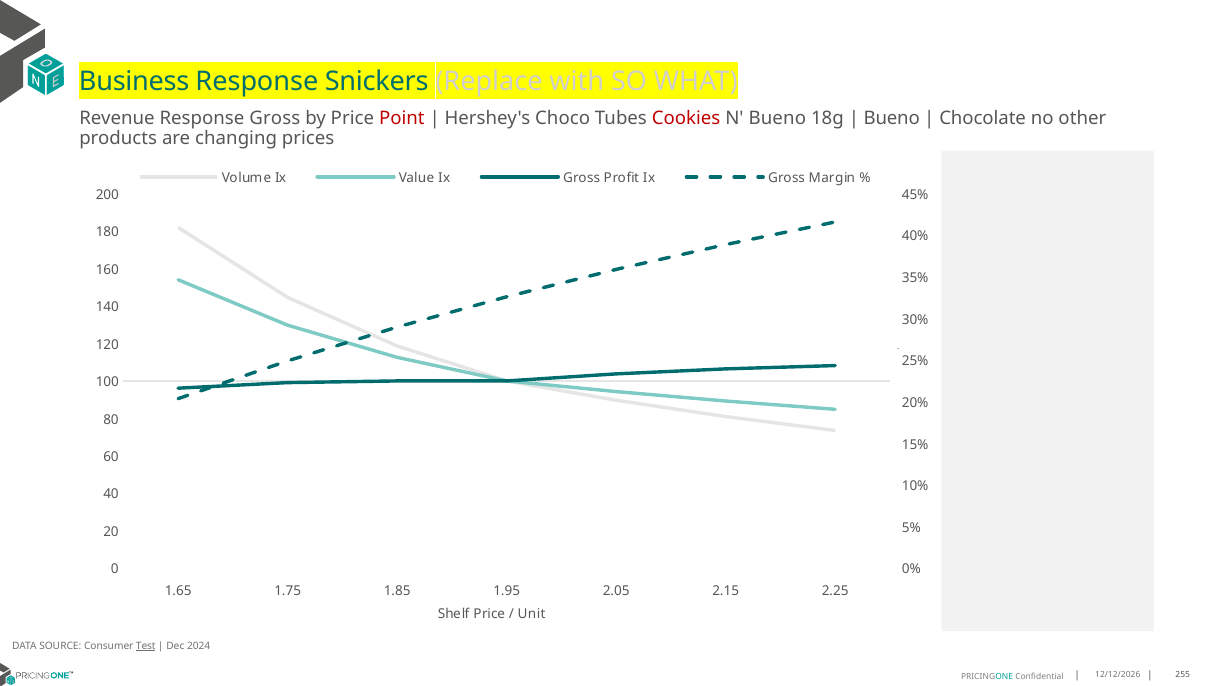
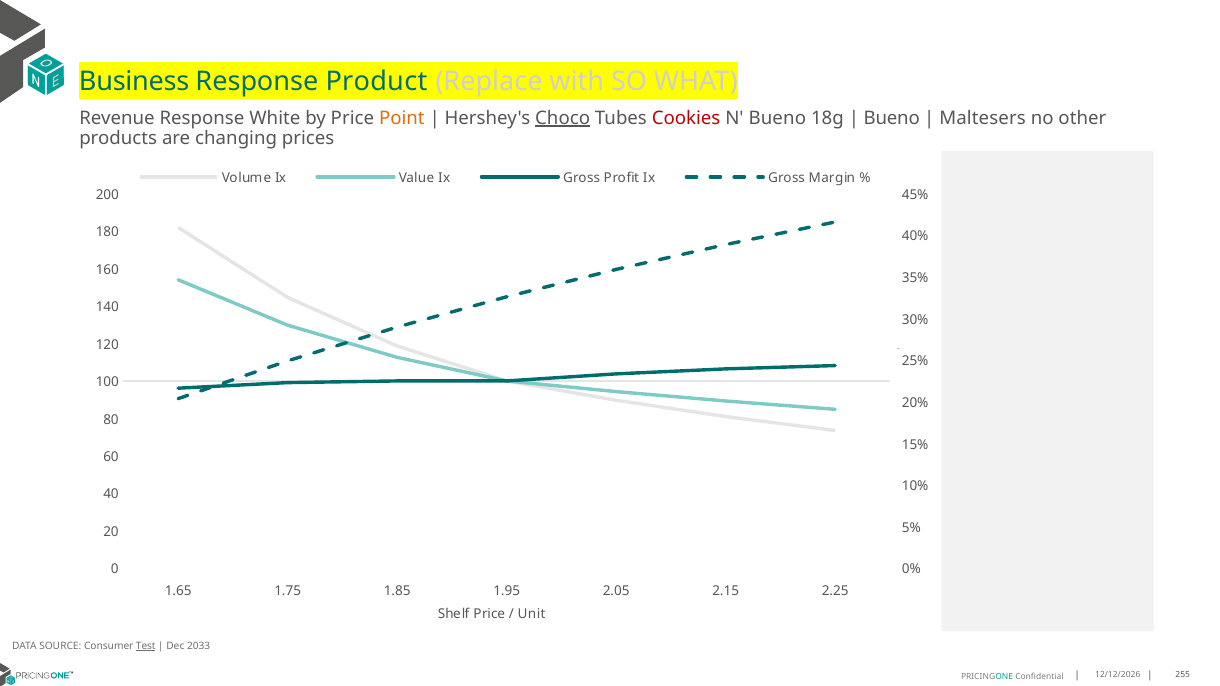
Snickers: Snickers -> Product (376, 82)
Response Gross: Gross -> White (275, 118)
Point colour: red -> orange (402, 118)
Choco underline: none -> present (563, 118)
Chocolate: Chocolate -> Maltesers (983, 118)
2024: 2024 -> 2033 (199, 646)
